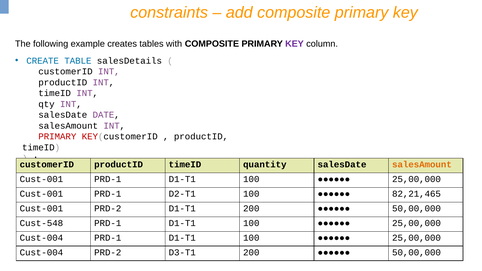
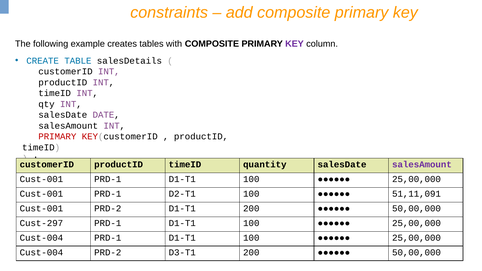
salesAmount colour: orange -> purple (422, 165)
82,21,465: 82,21,465 -> 51,11,091 (417, 194)
Cust-548: Cust-548 -> Cust-297 (41, 223)
